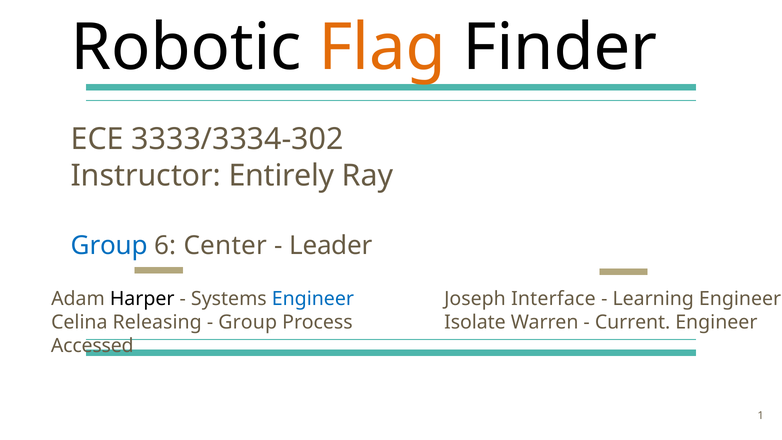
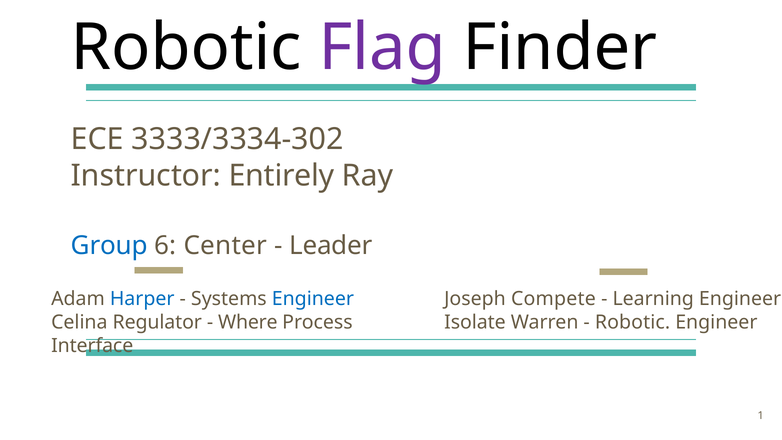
Flag colour: orange -> purple (382, 48)
Harper colour: black -> blue (142, 299)
Interface: Interface -> Compete (553, 299)
Releasing: Releasing -> Regulator (157, 322)
Group: Group -> Where (248, 322)
Current: Current -> Robotic (633, 322)
Accessed: Accessed -> Interface (92, 346)
